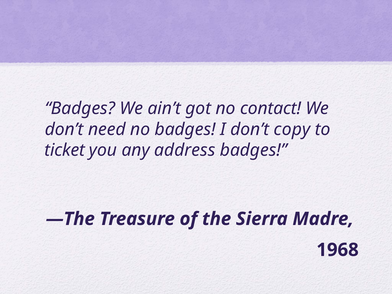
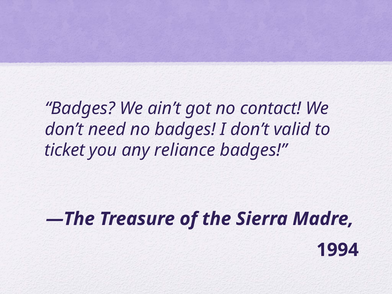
copy: copy -> valid (292, 129)
address: address -> reliance (185, 150)
1968: 1968 -> 1994 (338, 250)
